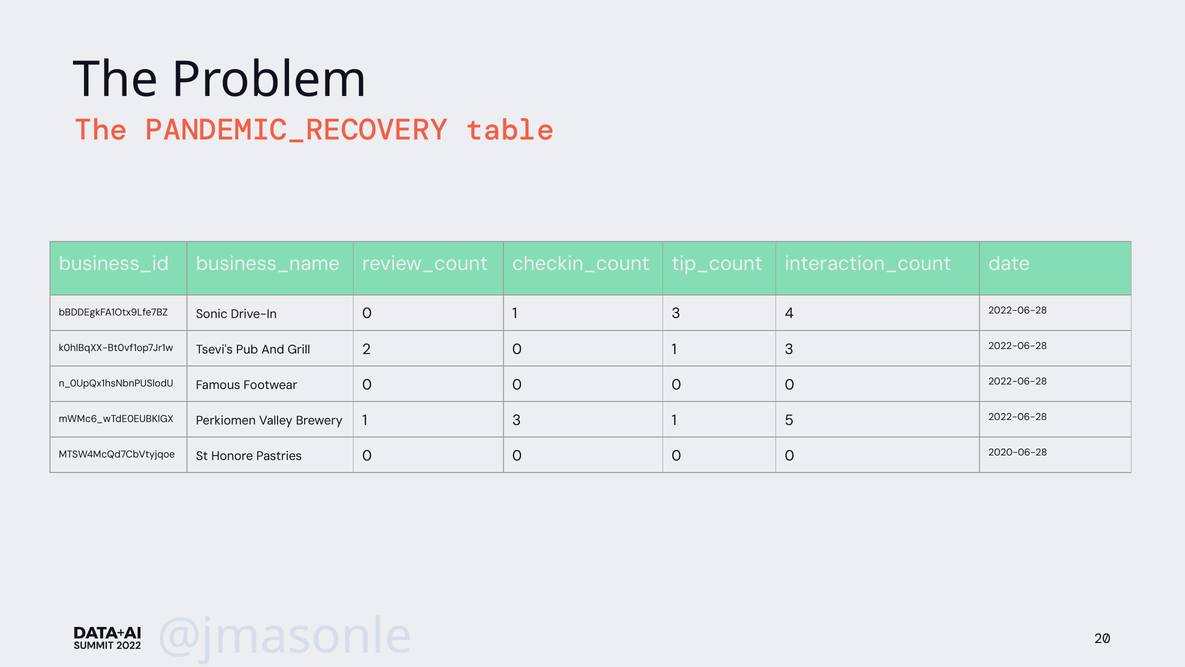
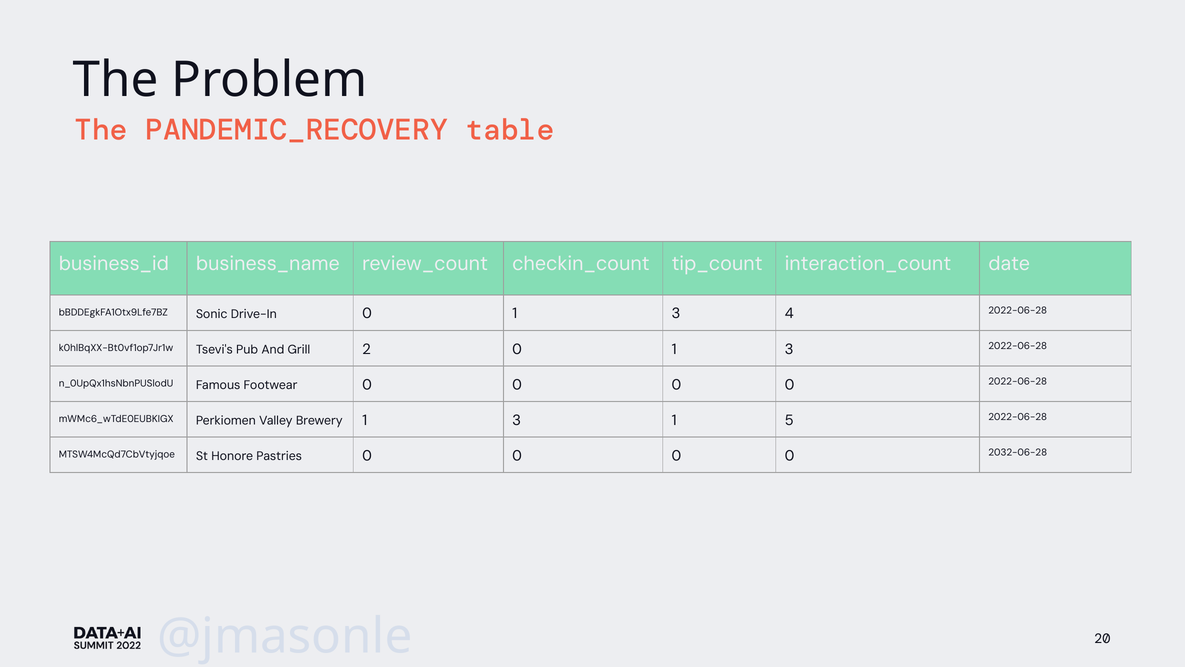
2020-06-28: 2020-06-28 -> 2032-06-28 (1018, 452)
